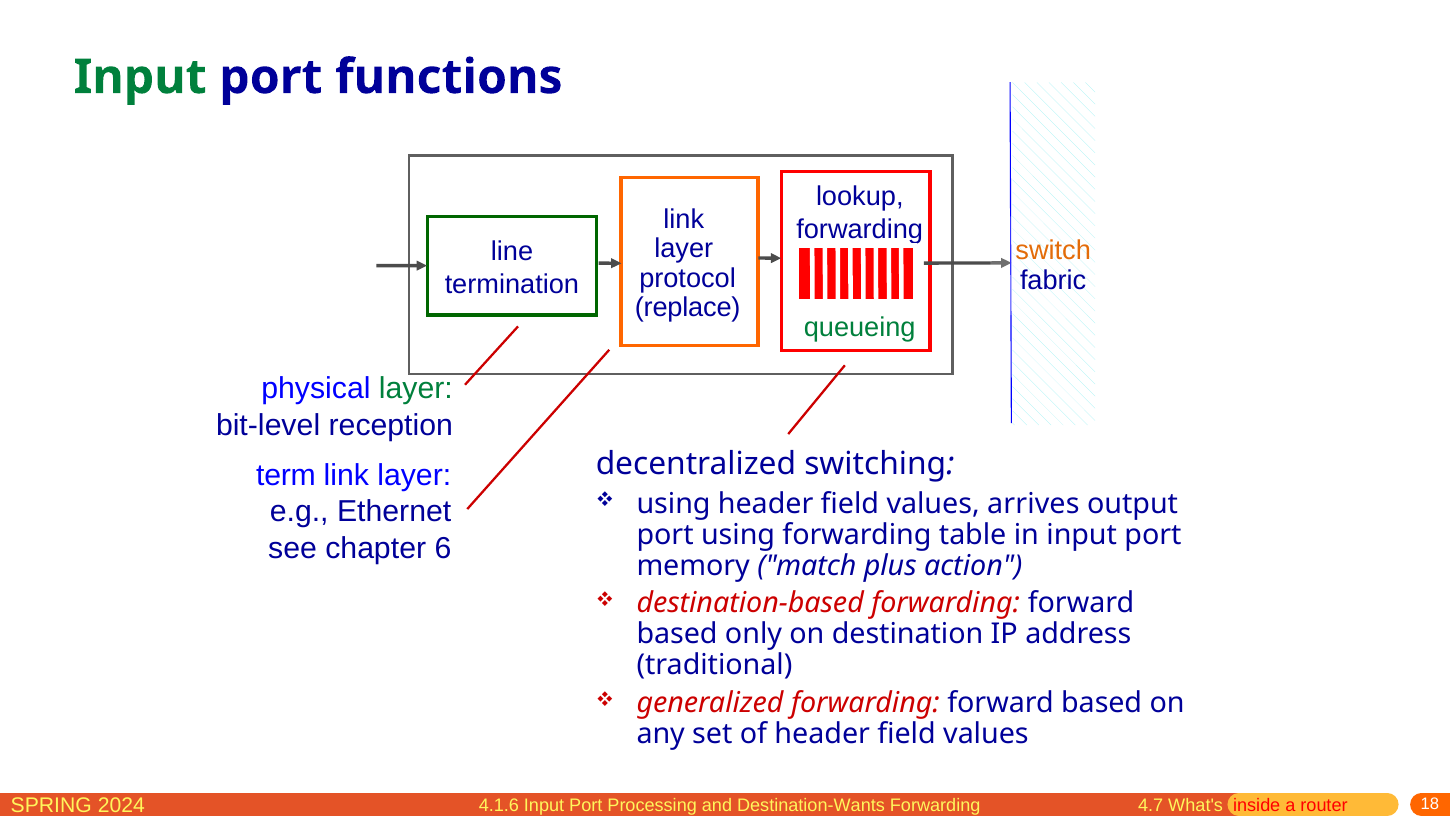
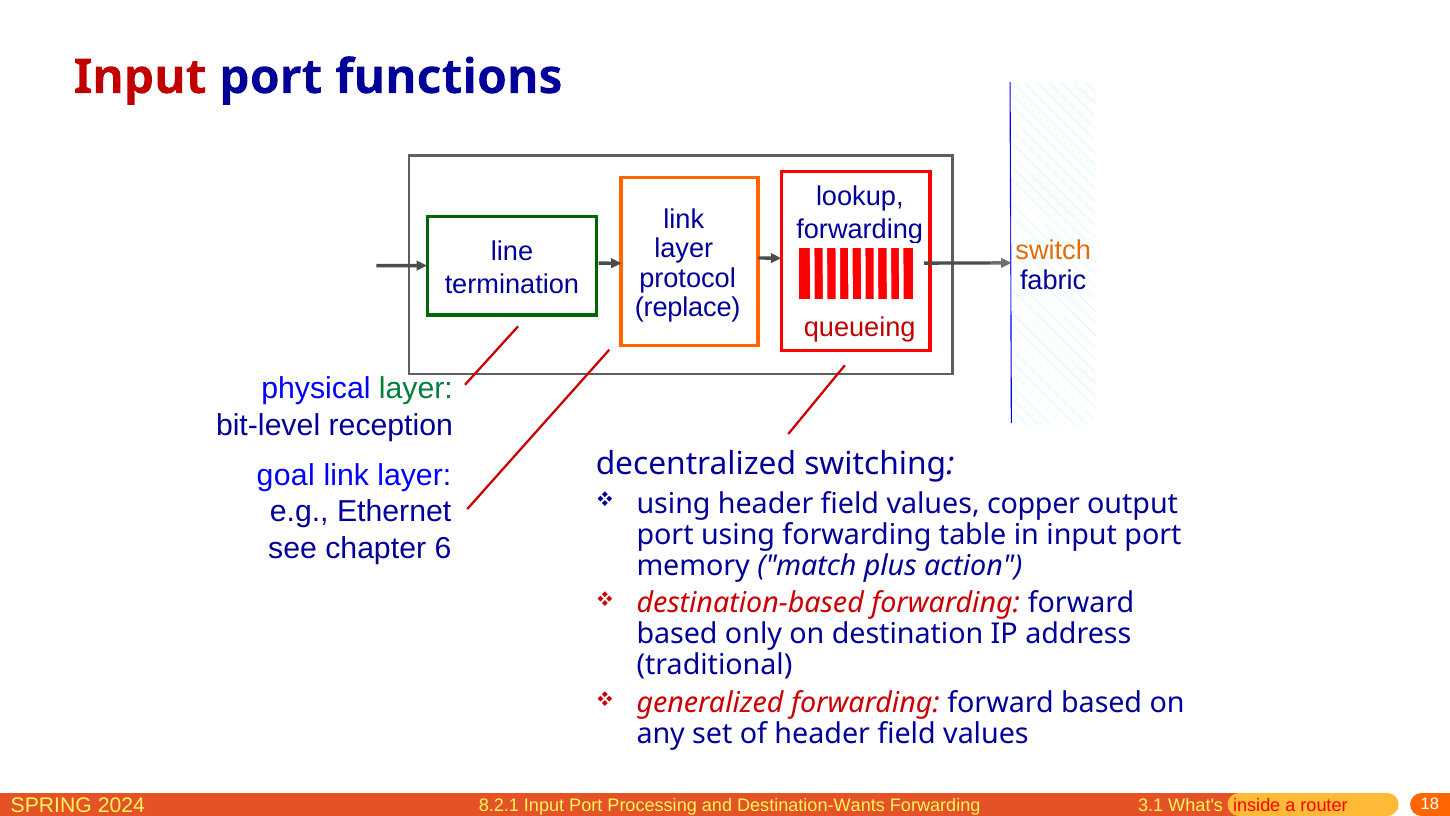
Input colour: green -> red (140, 77)
queueing colour: green -> red (860, 327)
term: term -> goal (286, 475)
arrives: arrives -> copper (1034, 503)
4.1.6: 4.1.6 -> 8.2.1 (499, 805)
4.7: 4.7 -> 3.1 (1151, 805)
